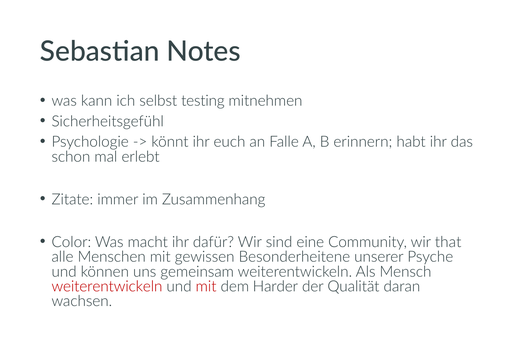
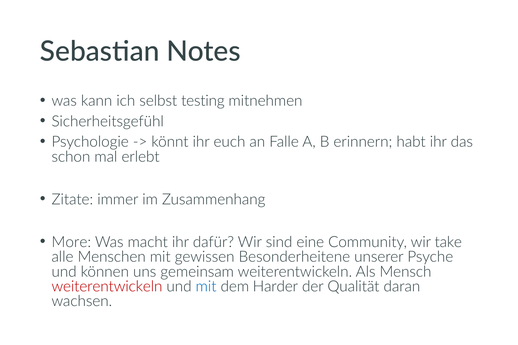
Color: Color -> More (71, 242)
that: that -> take (448, 242)
mit colour: red -> blue (206, 287)
